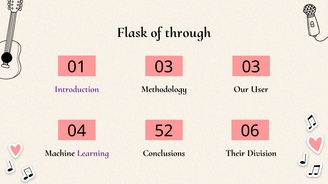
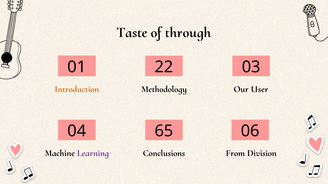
Flask: Flask -> Taste (132, 32)
01 03: 03 -> 22 (164, 67)
Introduction colour: purple -> orange (77, 89)
52: 52 -> 65 (164, 131)
Their: Their -> From (235, 154)
